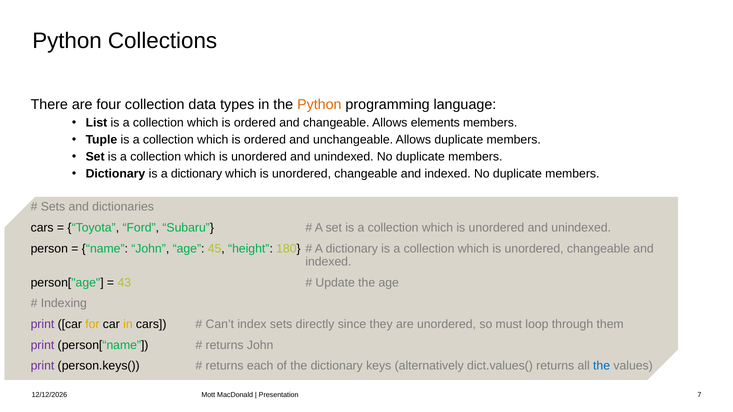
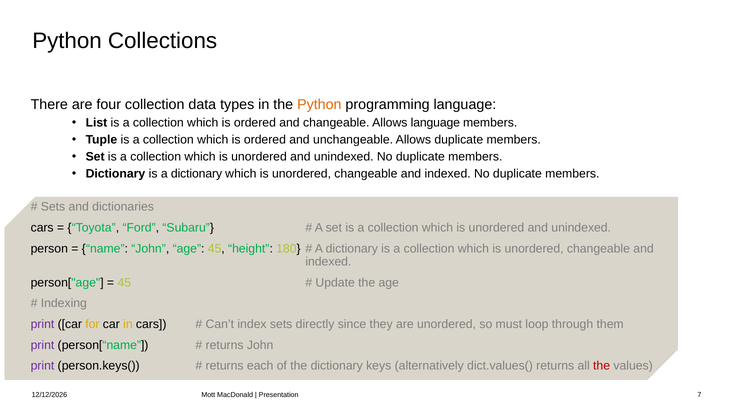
Allows elements: elements -> language (435, 123)
43: 43 -> 45 (124, 283)
the colour: blue -> red (602, 366)
